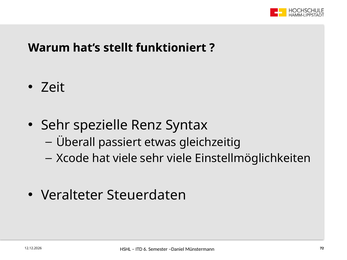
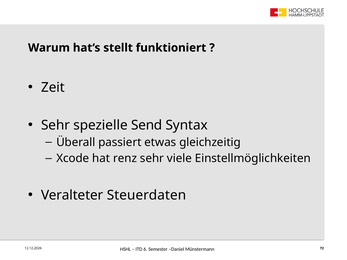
Renz: Renz -> Send (147, 125)
hat viele: viele -> renz (125, 159)
